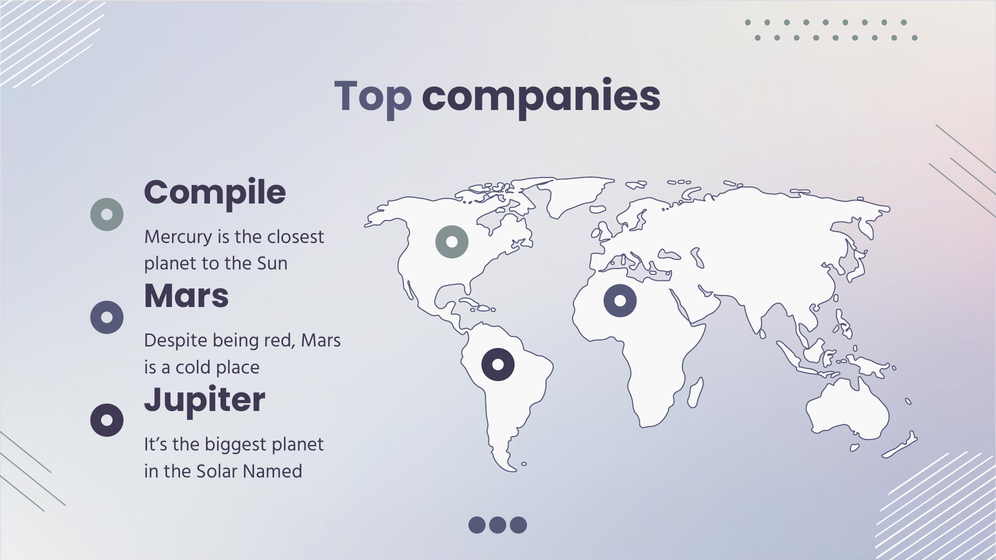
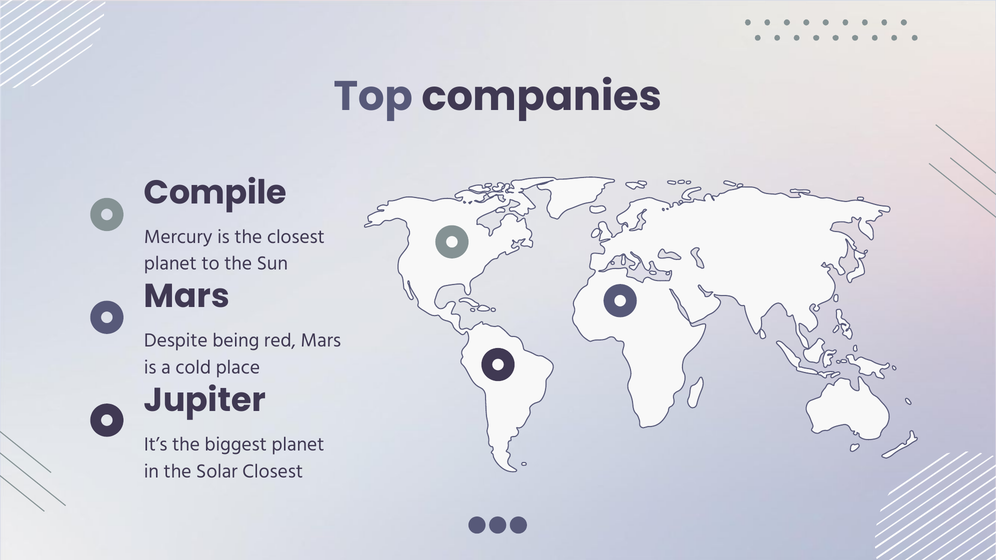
Solar Named: Named -> Closest (273, 471)
